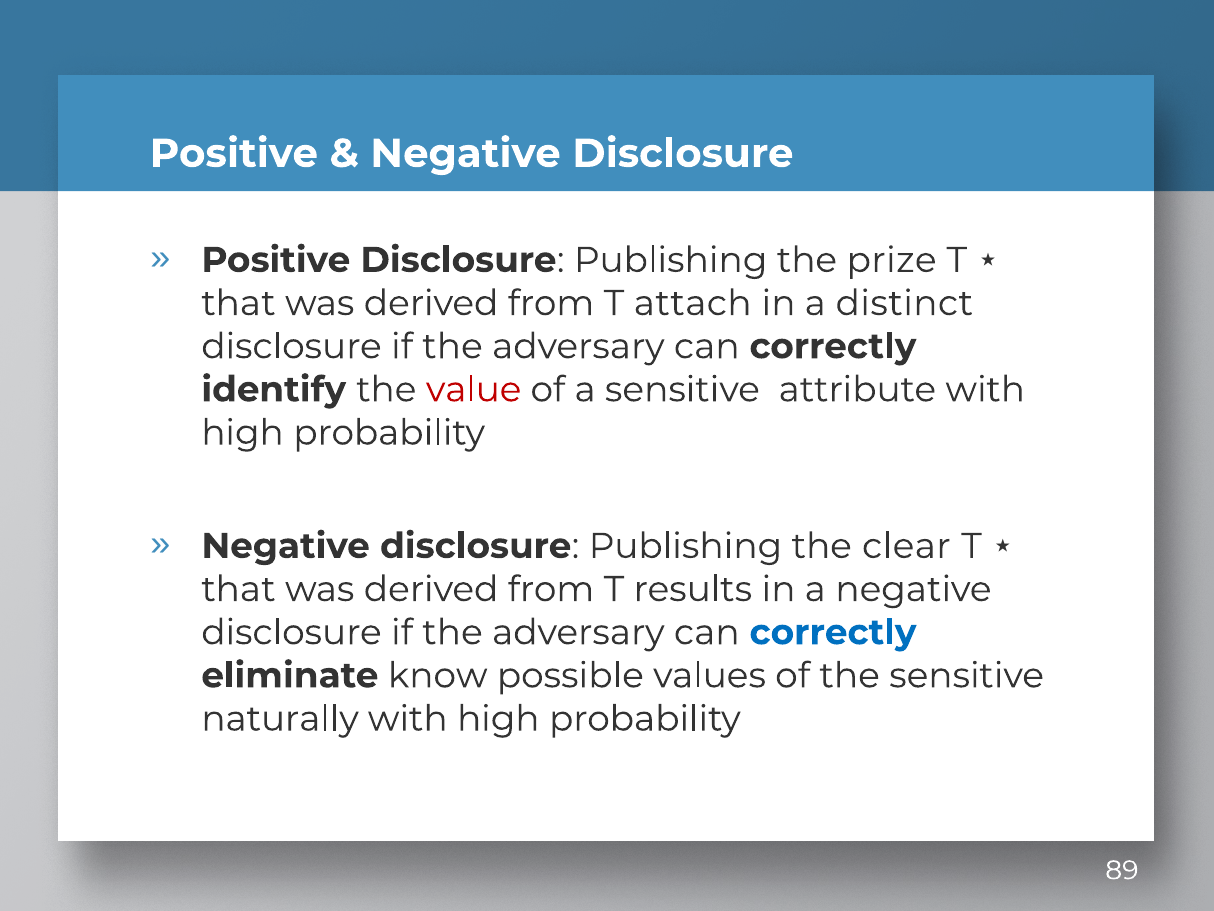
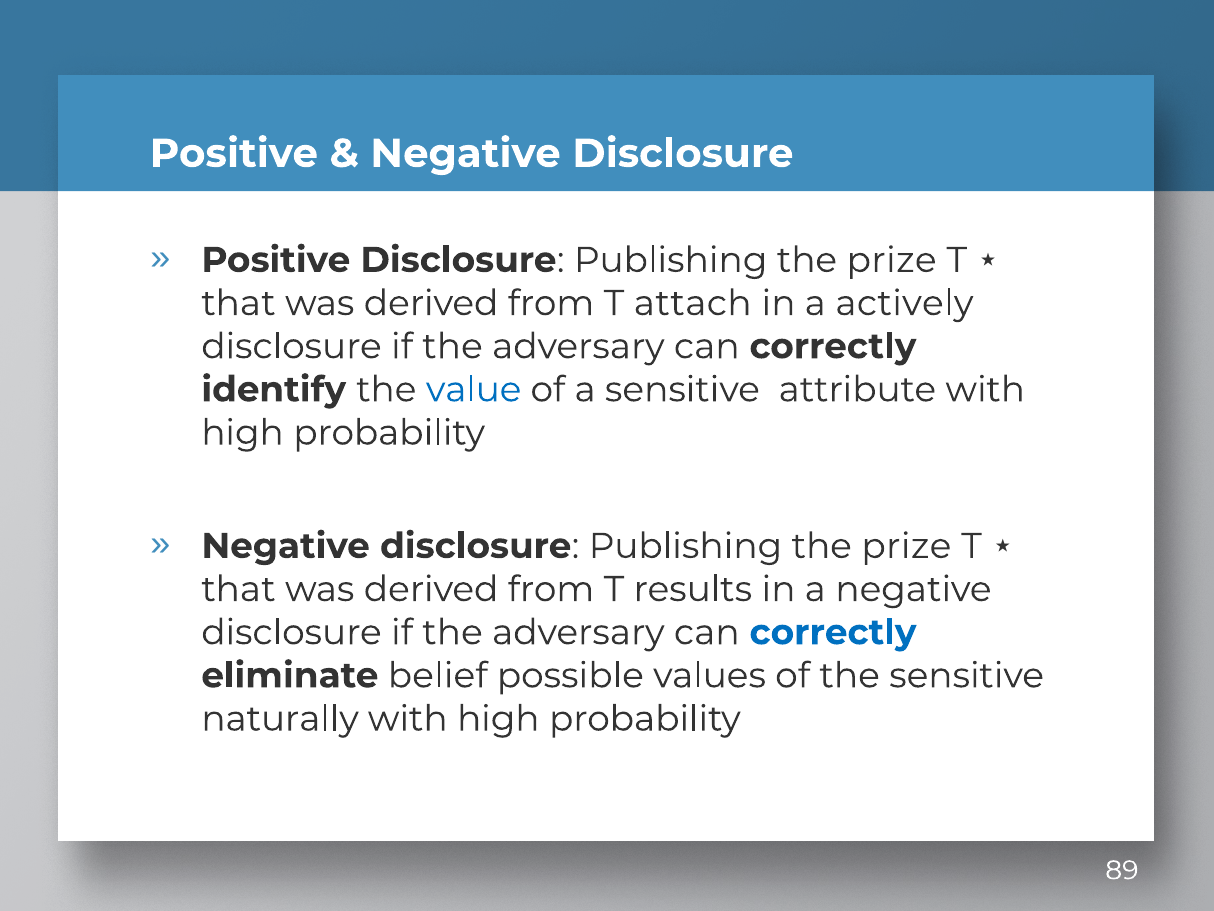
distinct: distinct -> actively (904, 303)
value colour: red -> blue (474, 389)
clear: clear -> prize (906, 546)
know: know -> belief (438, 675)
